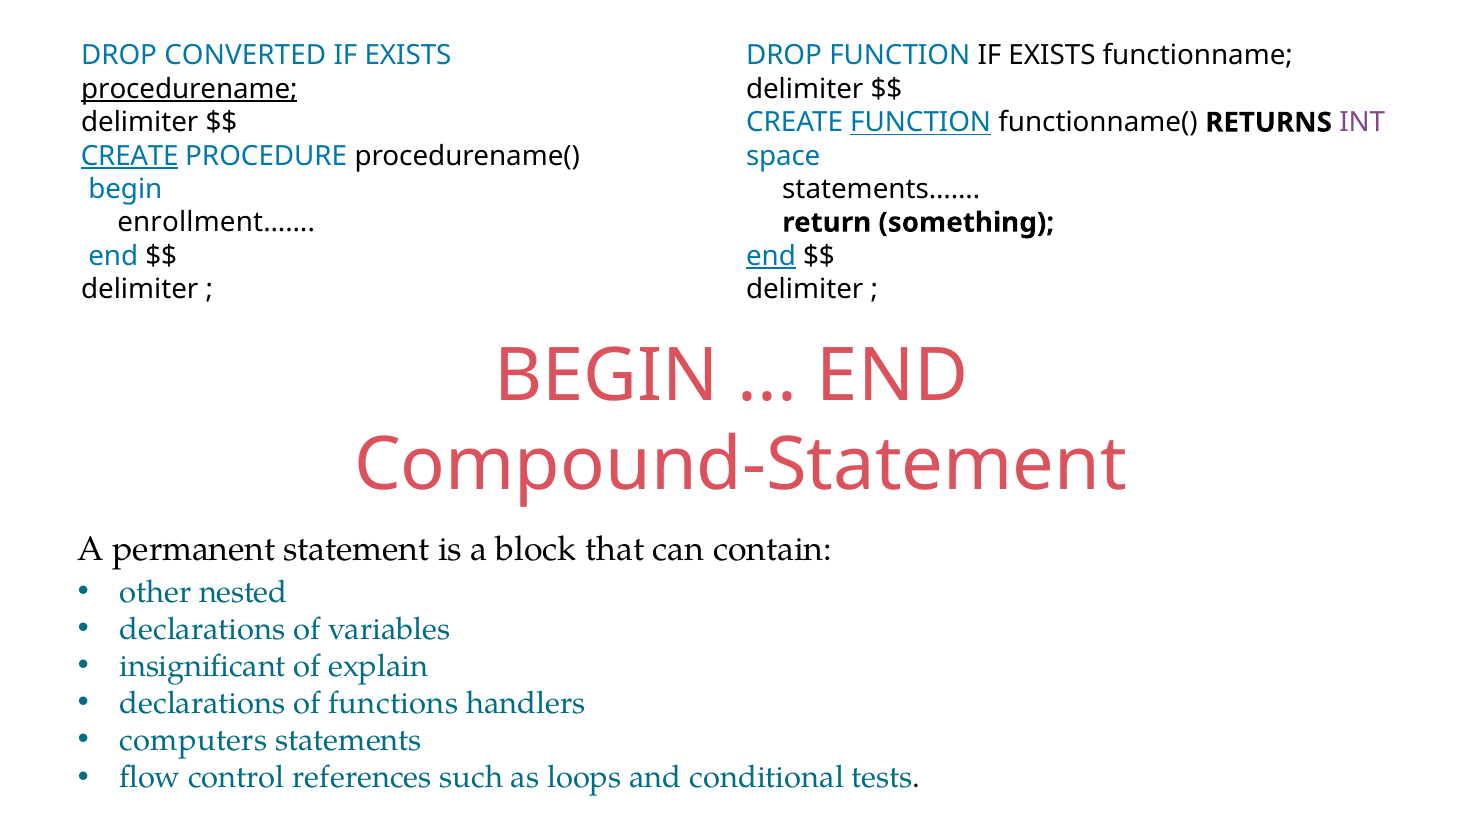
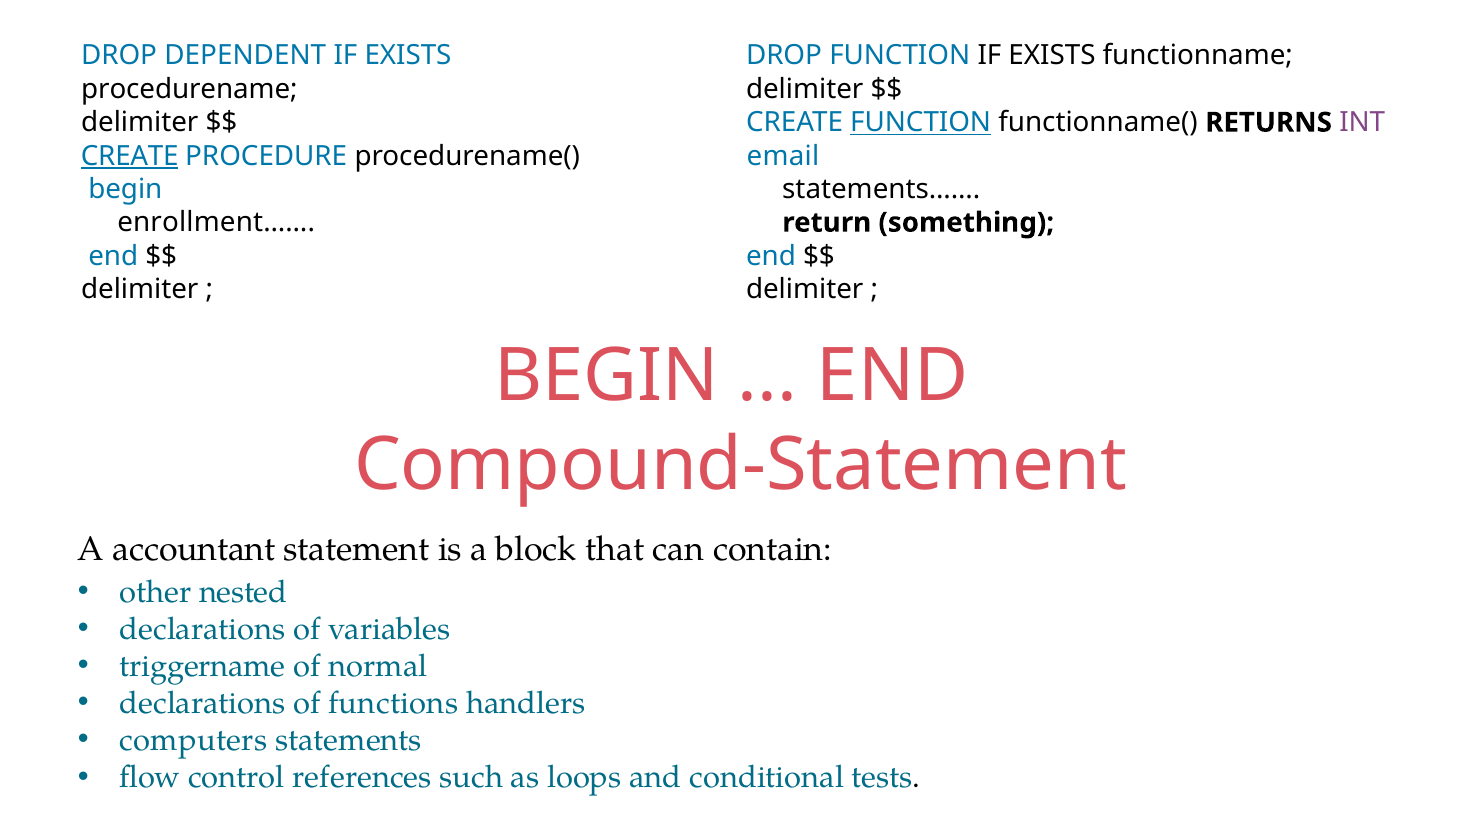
CONVERTED: CONVERTED -> DEPENDENT (245, 56)
procedurename underline: present -> none (189, 89)
space: space -> email (783, 156)
end underline: present -> none (771, 256)
permanent: permanent -> accountant (194, 550)
insignificant: insignificant -> triggername (203, 666)
explain: explain -> normal (378, 666)
